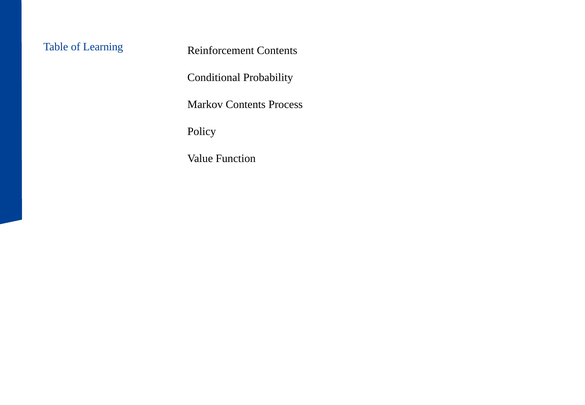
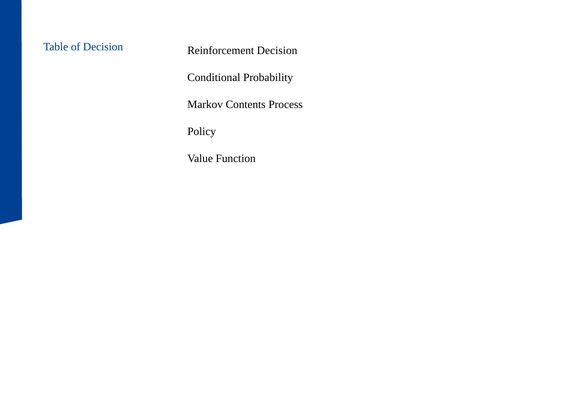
of Learning: Learning -> Decision (103, 47)
Reinforcement Contents: Contents -> Decision (277, 50)
